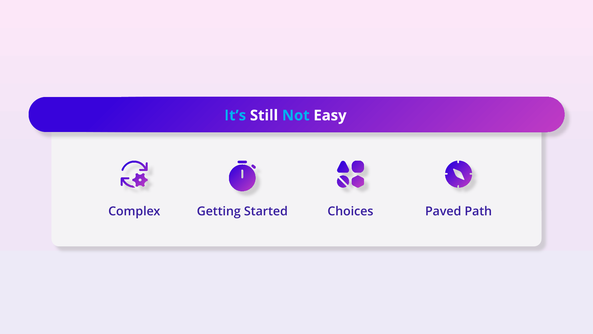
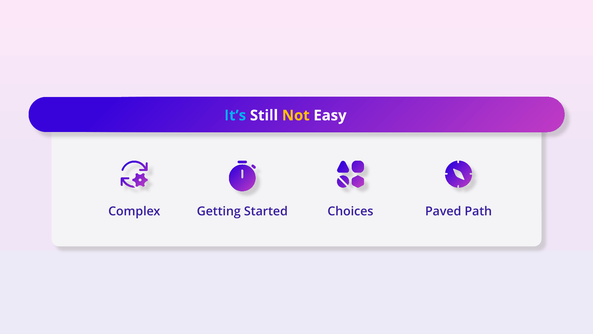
Not colour: light blue -> yellow (296, 115)
